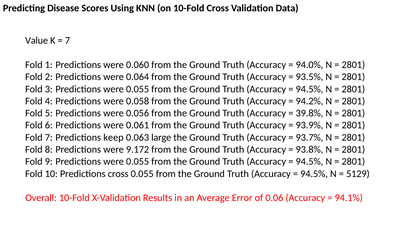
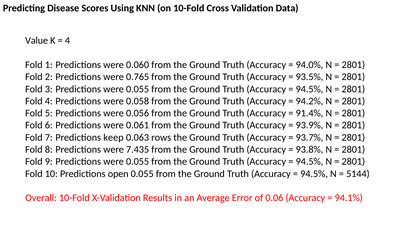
7: 7 -> 4 (68, 41)
0.064: 0.064 -> 0.765 (138, 77)
39.8%: 39.8% -> 91.4% (309, 113)
large: large -> rows (161, 137)
9.172: 9.172 -> 7.435 (138, 149)
Predictions cross: cross -> open (118, 174)
5129: 5129 -> 5144 (358, 174)
